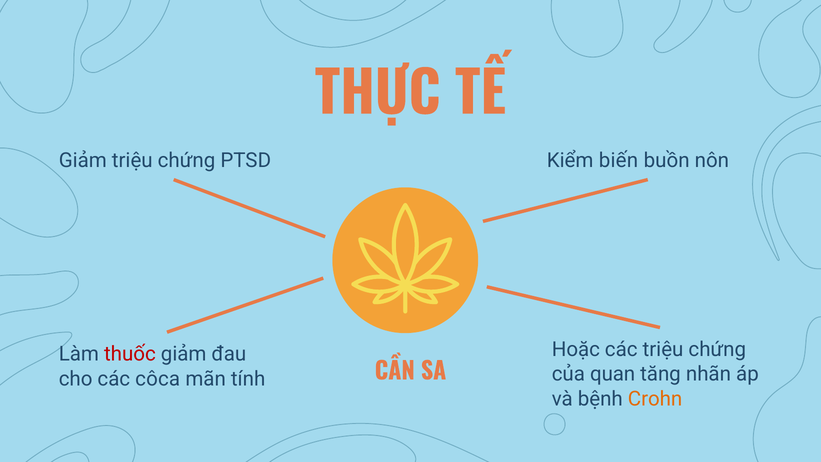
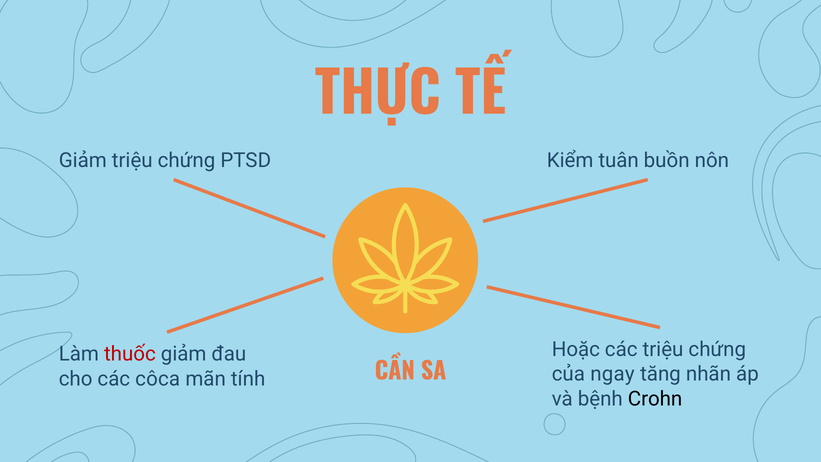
biến: biến -> tuân (619, 160)
quan: quan -> ngay (612, 374)
Crohn colour: orange -> black (655, 399)
